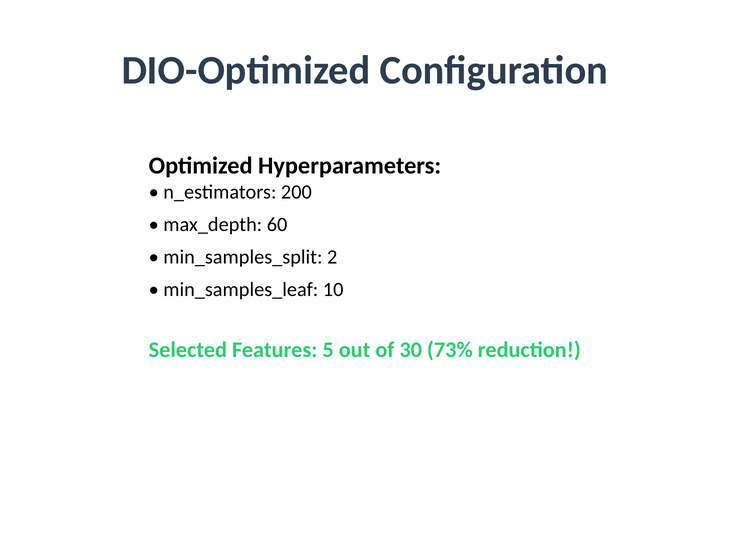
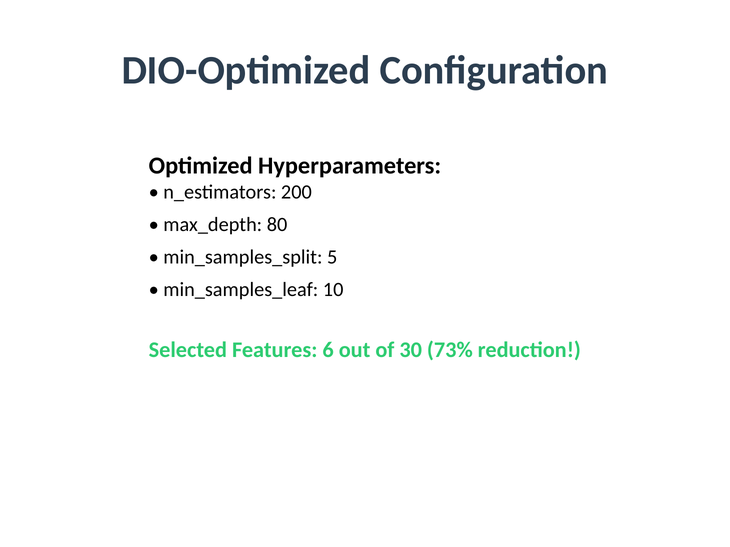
60: 60 -> 80 (277, 225)
2: 2 -> 5 (332, 257)
5: 5 -> 6 (328, 350)
